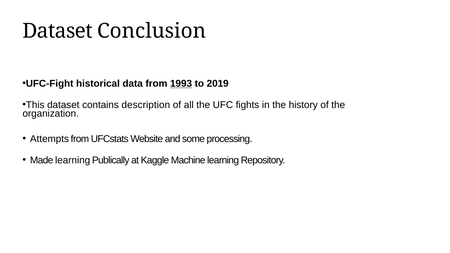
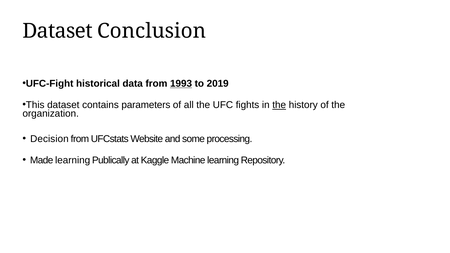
description: description -> parameters (146, 105)
the underline: none -> present (279, 105)
Attempts: Attempts -> Decision (49, 139)
